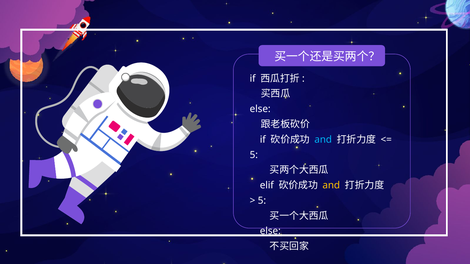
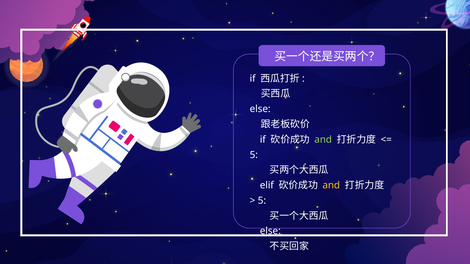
and colour: light blue -> light green (323, 140)
